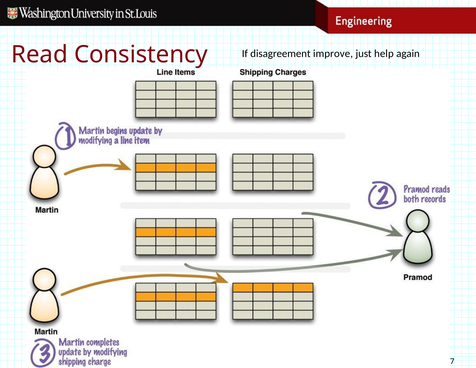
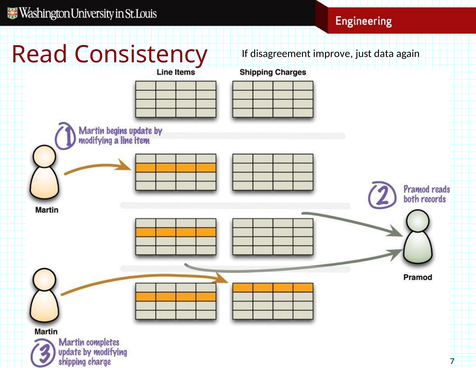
help: help -> data (384, 54)
